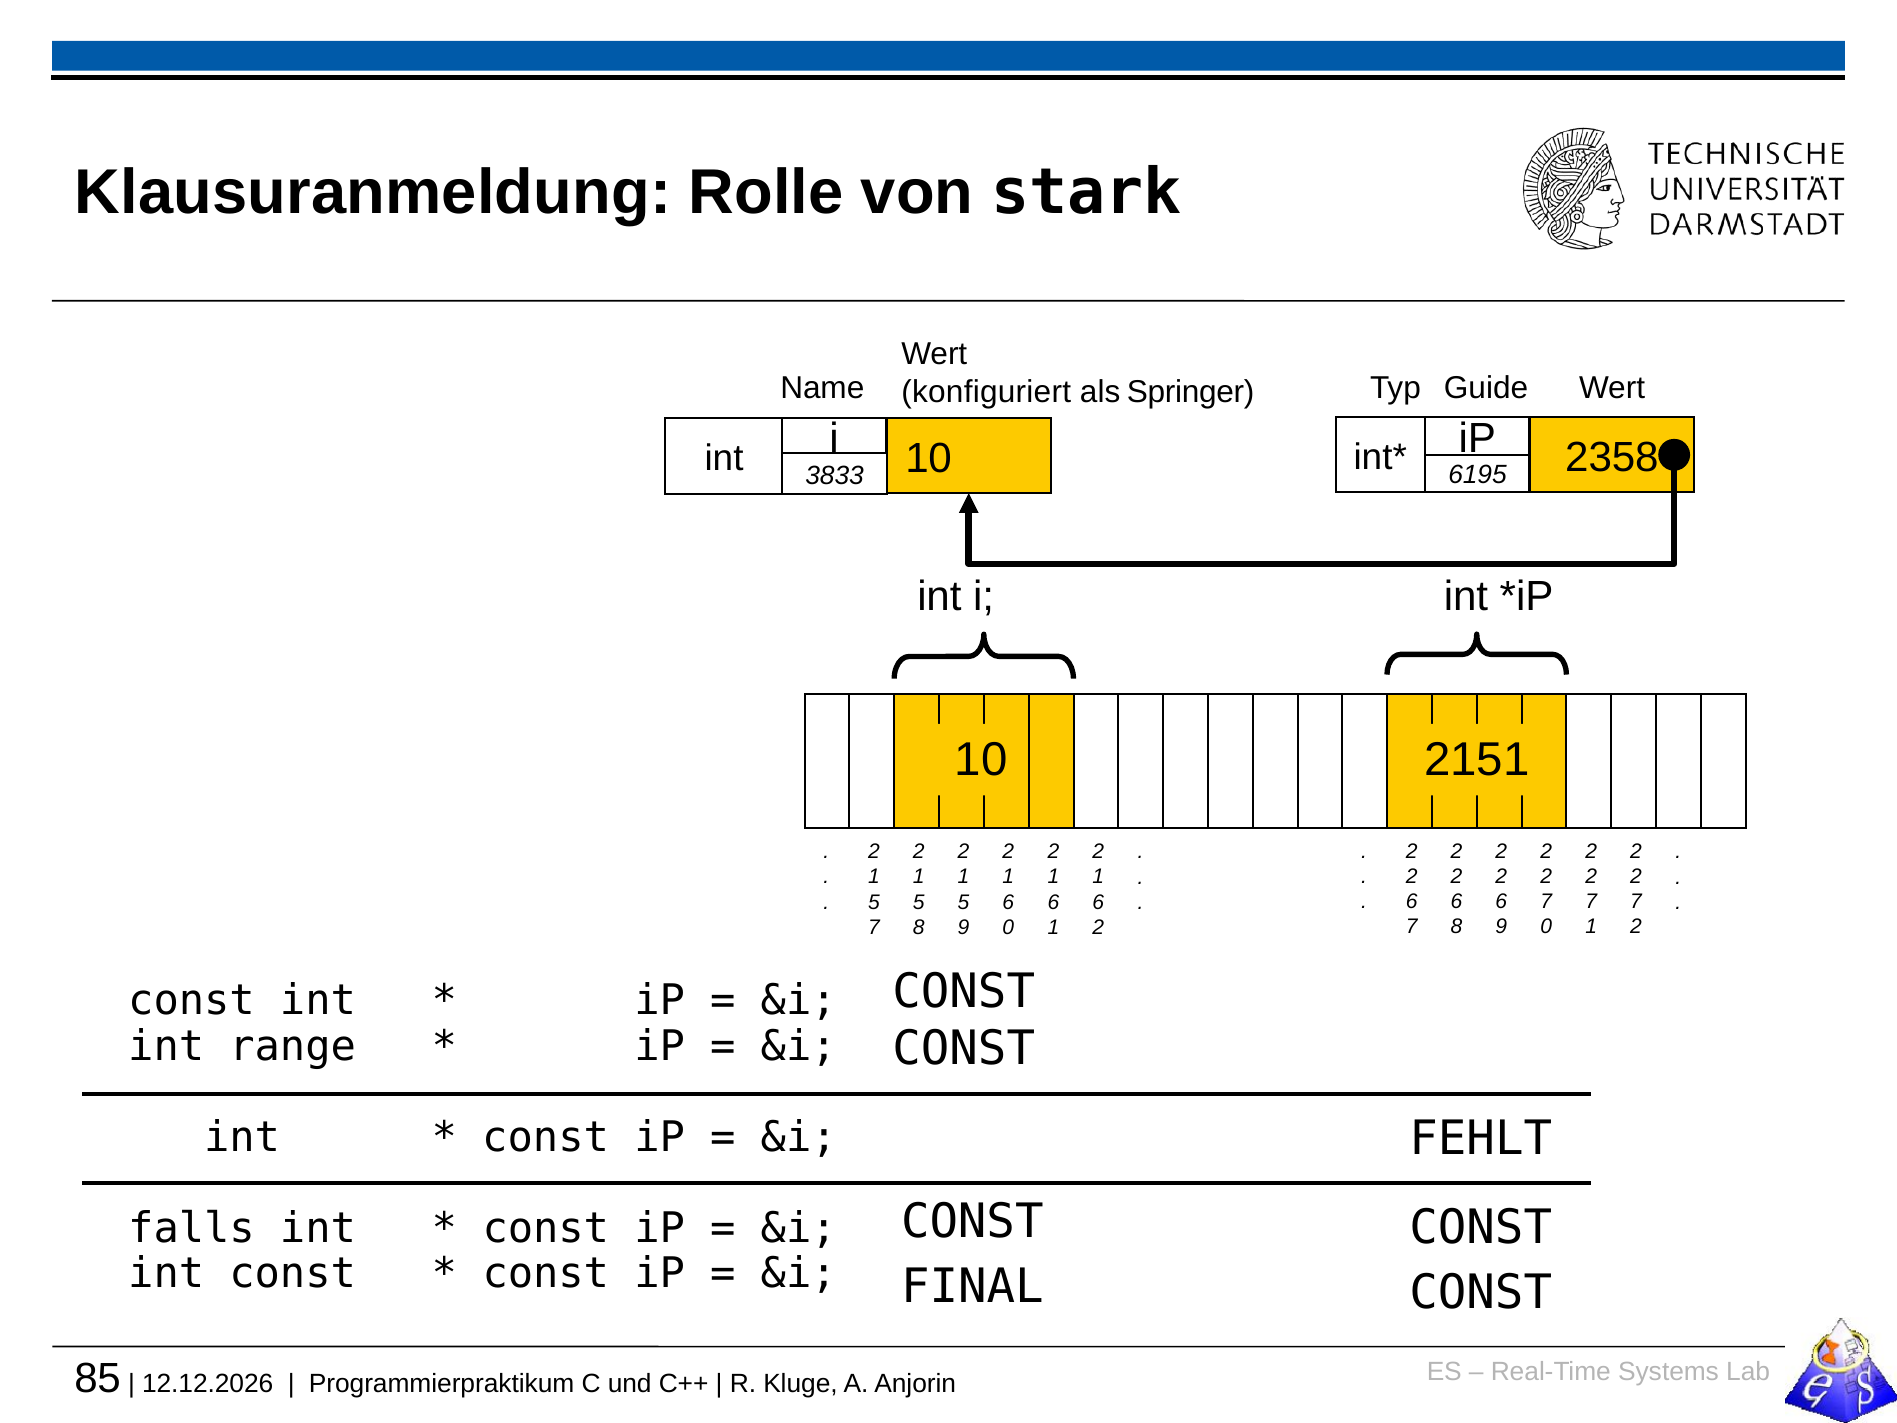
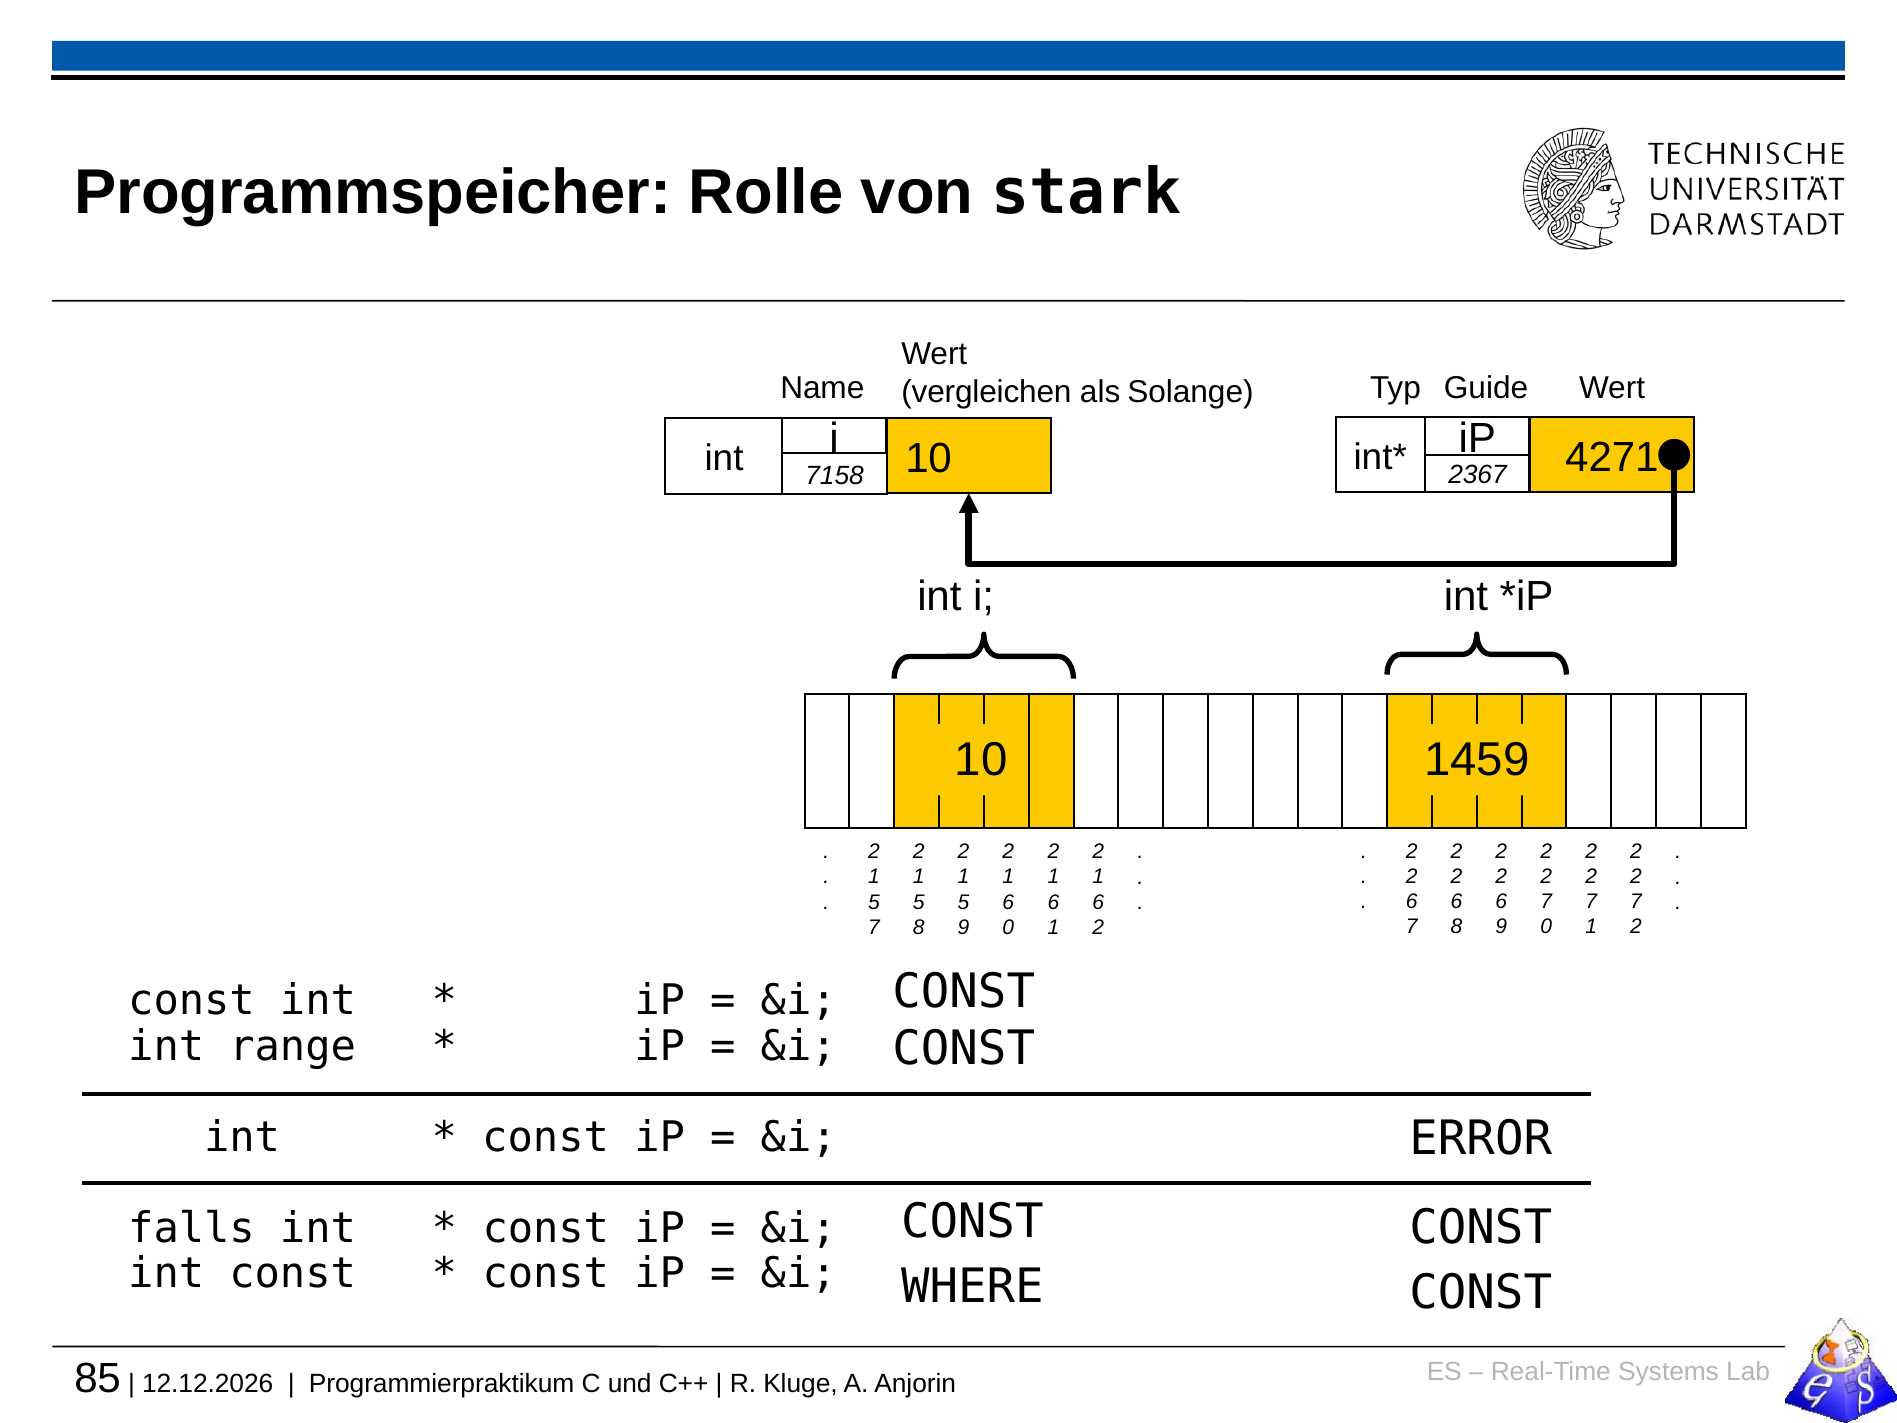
Klausuranmeldung: Klausuranmeldung -> Programmspeicher (373, 193)
konfiguriert: konfiguriert -> vergleichen (986, 392)
Springer: Springer -> Solange (1190, 392)
6195: 6195 -> 2367 (1477, 475)
3833: 3833 -> 7158 (835, 475)
2358: 2358 -> 4271 (1612, 458)
2151: 2151 -> 1459 (1477, 760)
FEHLT: FEHLT -> ERROR (1481, 1138)
FINAL: FINAL -> WHERE (972, 1287)
